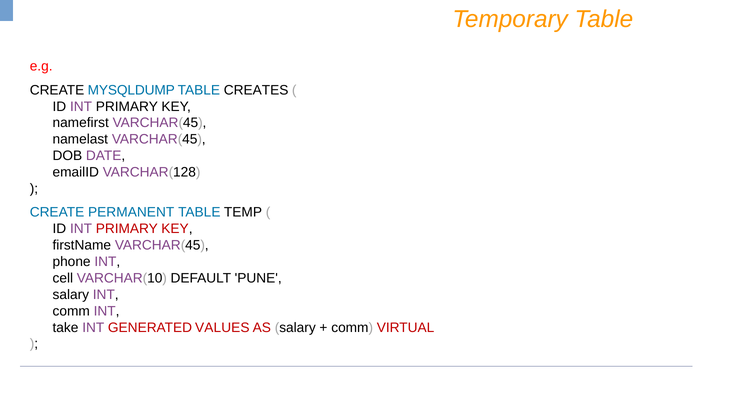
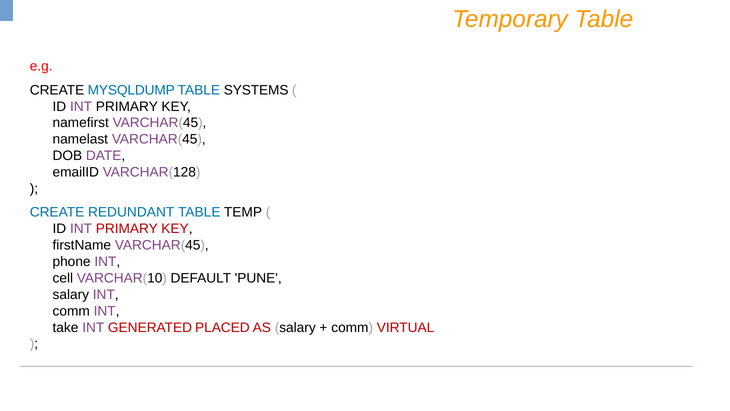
CREATES: CREATES -> SYSTEMS (256, 90)
PERMANENT: PERMANENT -> REDUNDANT (131, 212)
VALUES: VALUES -> PLACED (222, 327)
